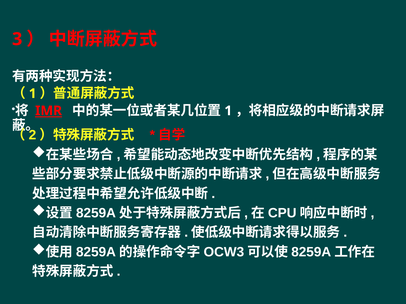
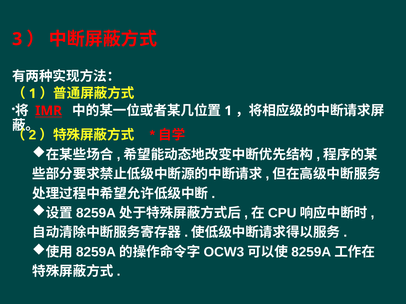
IMR underline: present -> none (49, 111)
